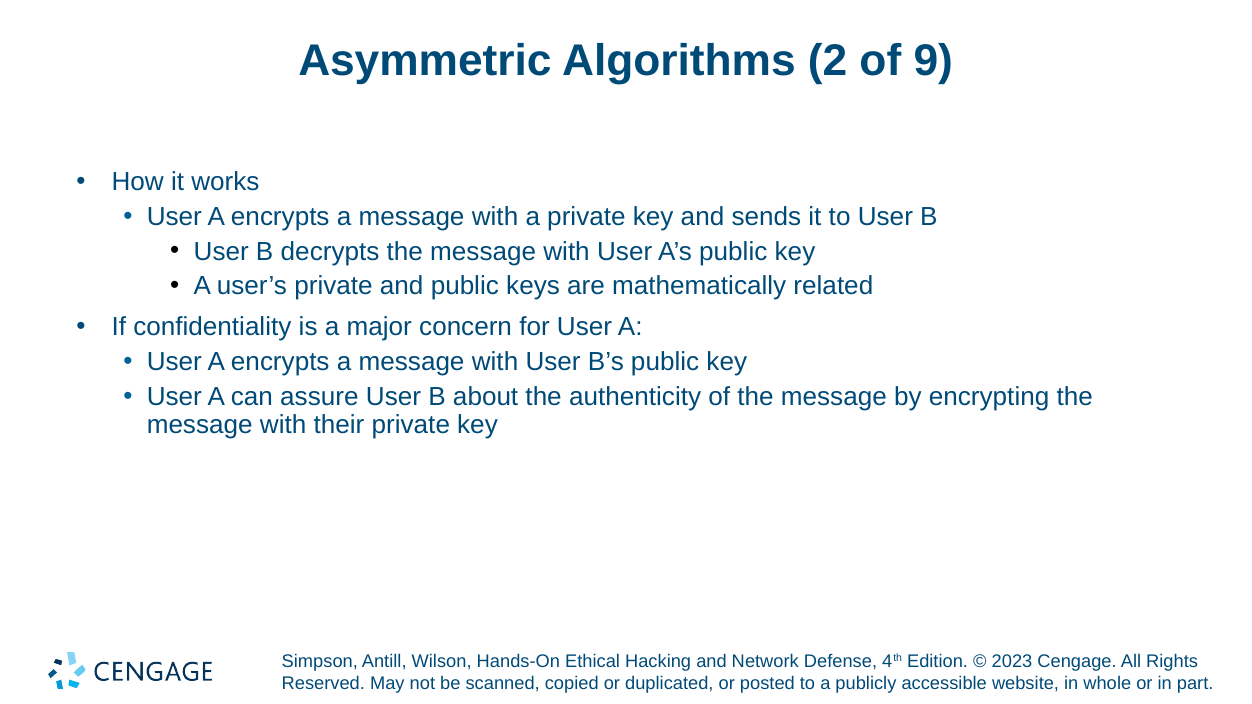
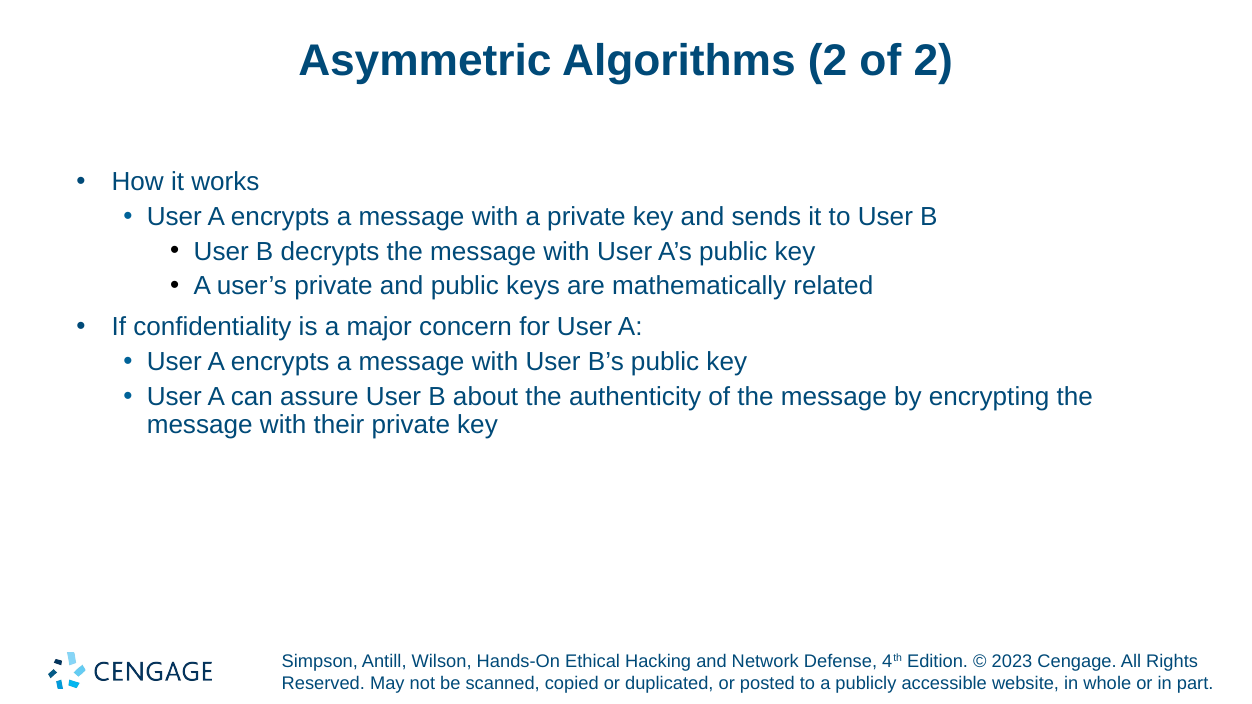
of 9: 9 -> 2 (933, 61)
